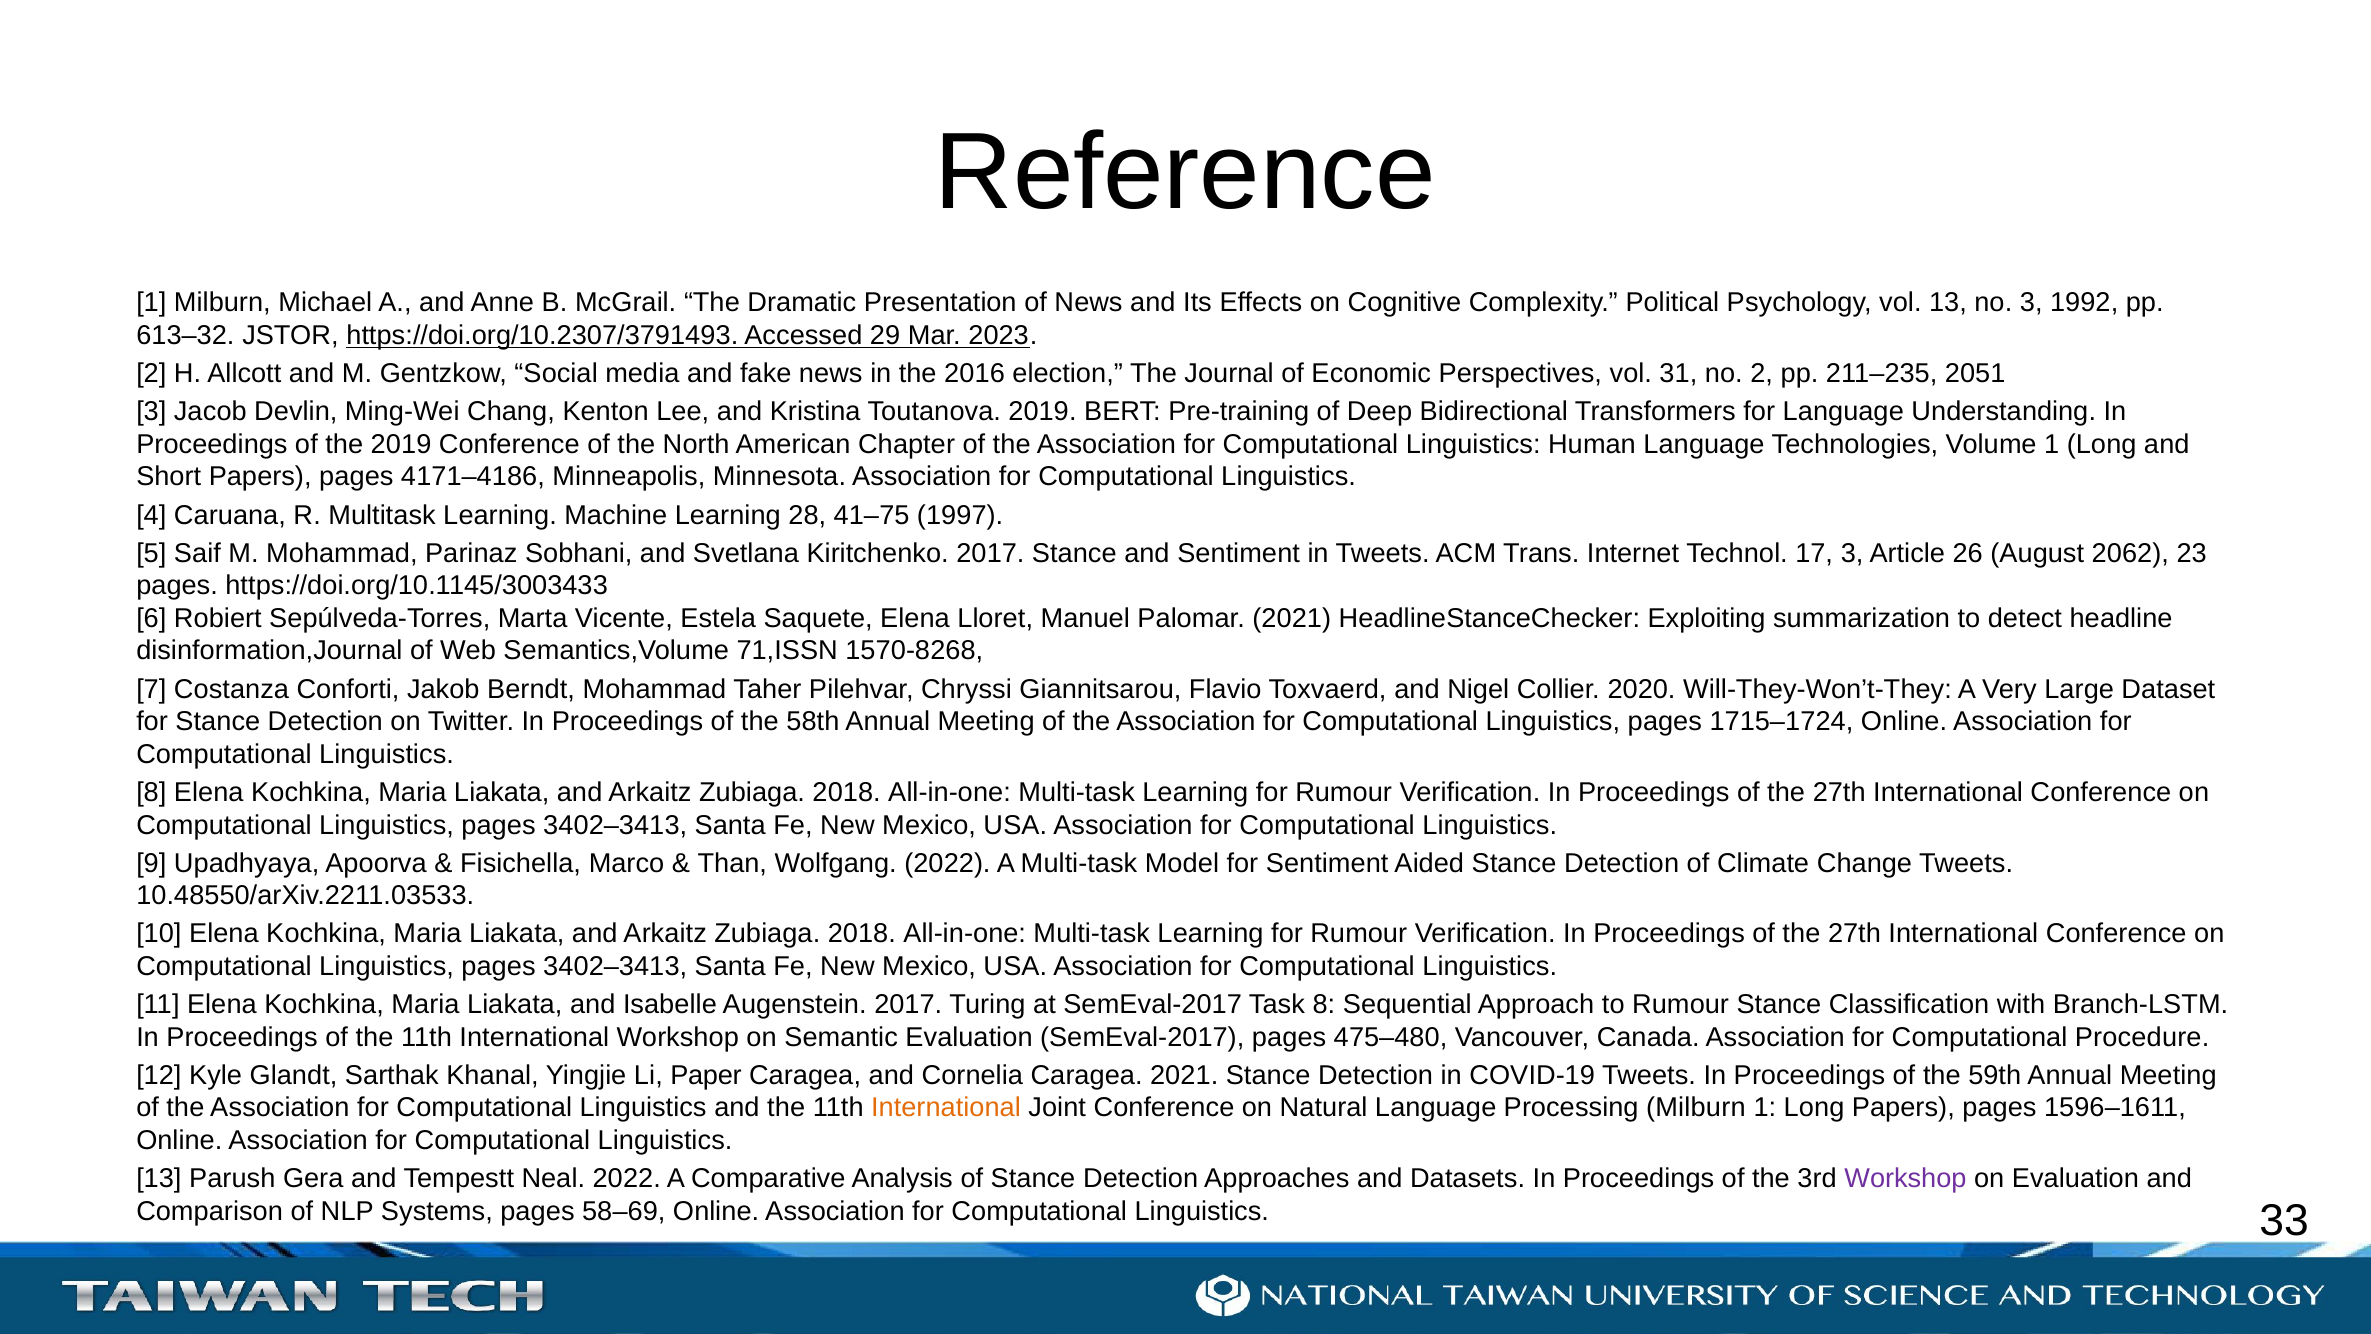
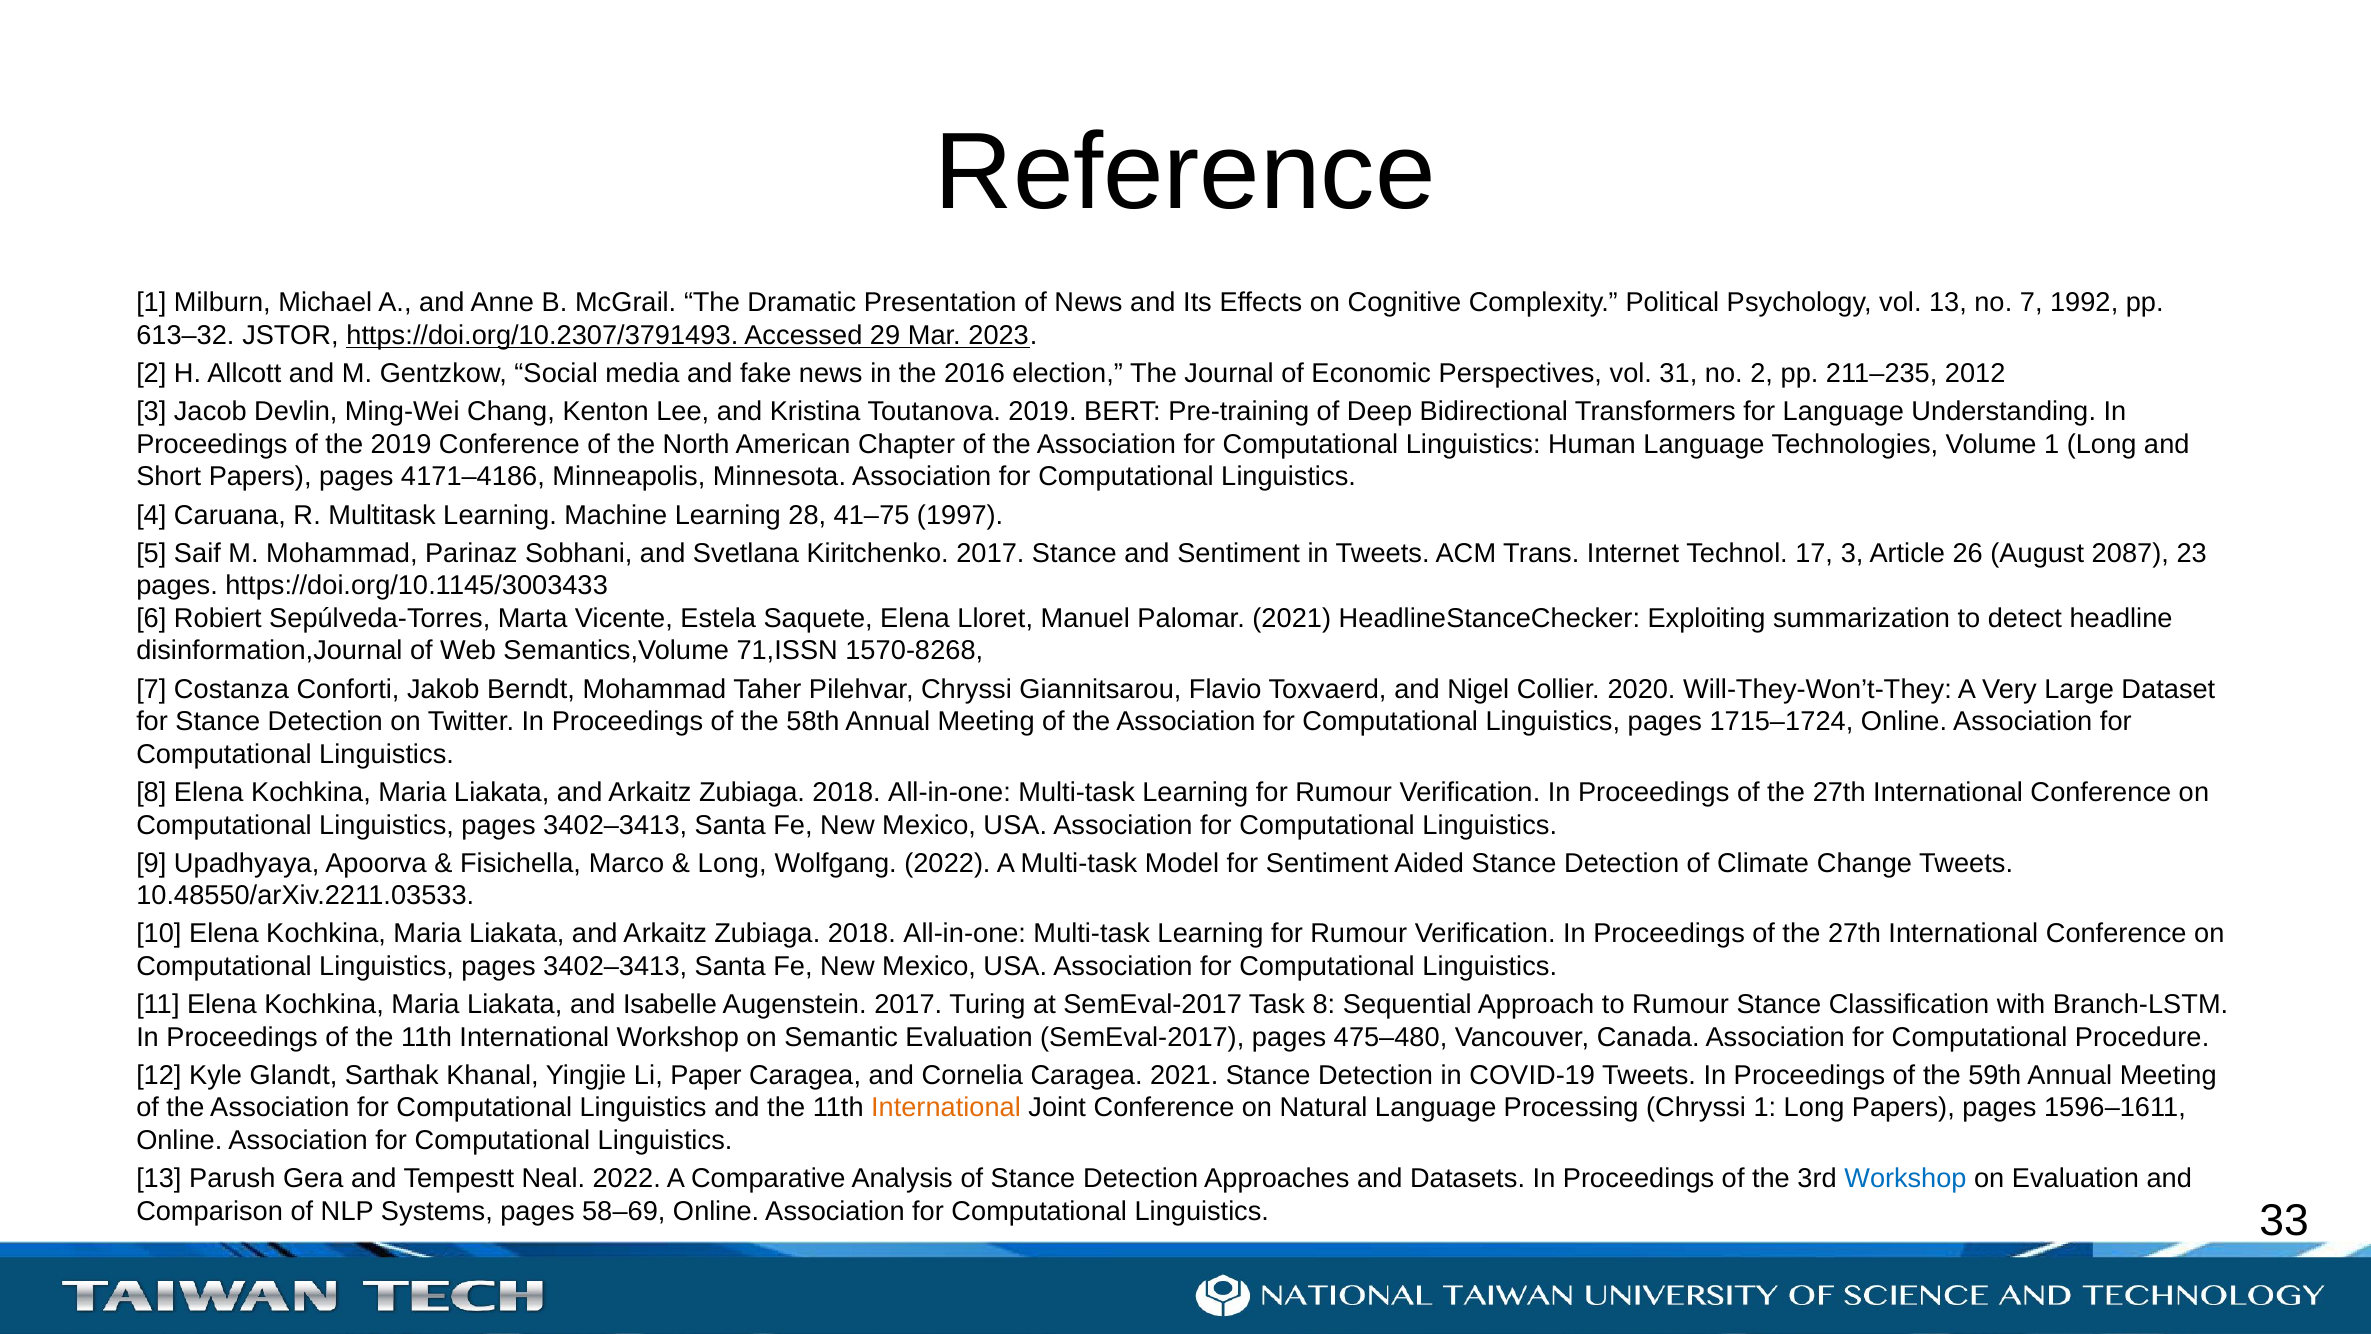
no 3: 3 -> 7 (2031, 303)
2051: 2051 -> 2012 (1975, 373)
2062: 2062 -> 2087 (2130, 553)
Than: Than -> Long (732, 863)
Processing Milburn: Milburn -> Chryssi (1696, 1108)
Workshop colour: purple -> blue (1905, 1178)
